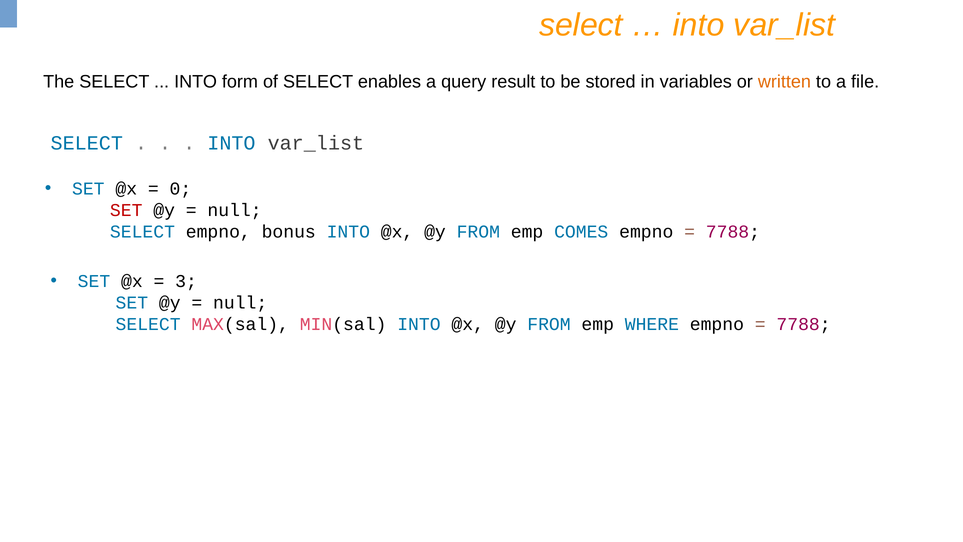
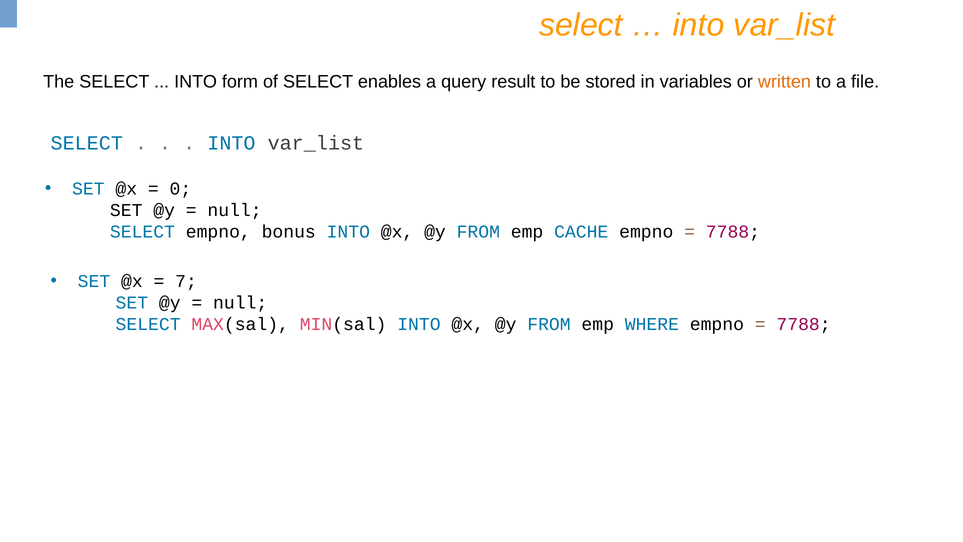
SET colour: red -> black (126, 210)
COMES: COMES -> CACHE (581, 232)
3: 3 -> 7 (186, 281)
